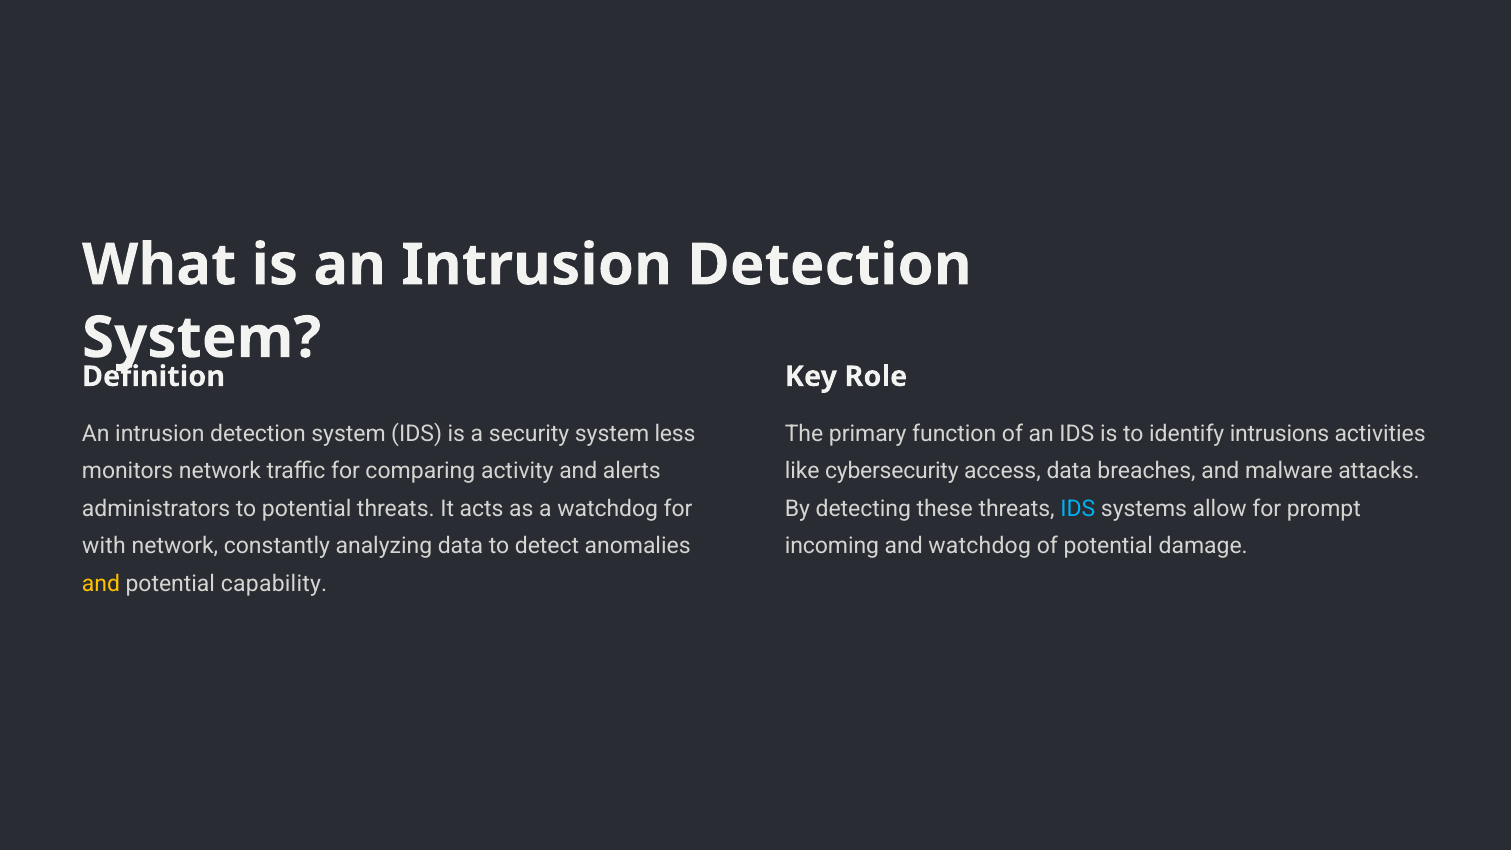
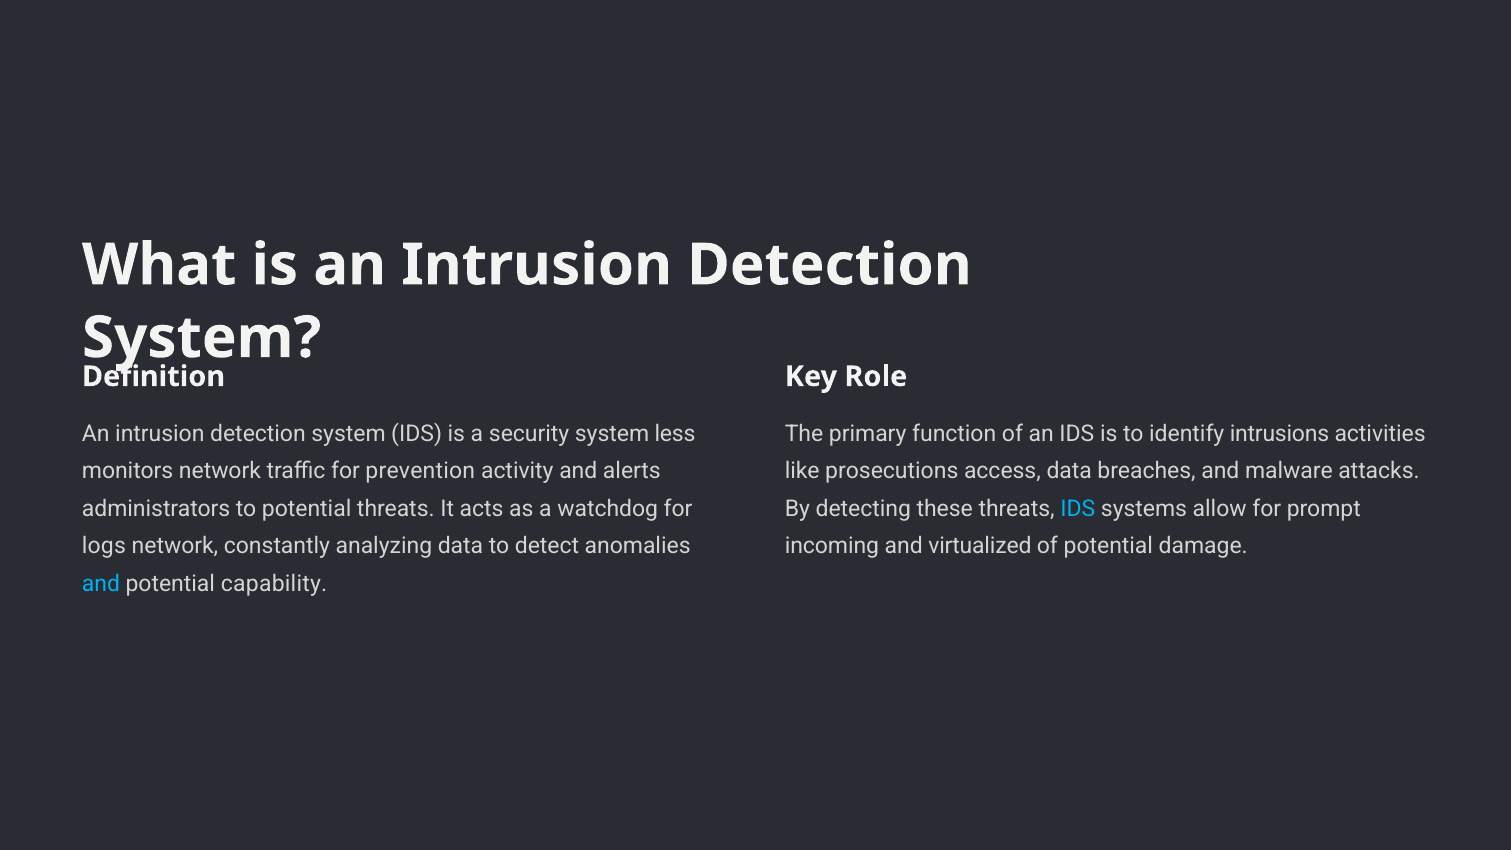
comparing: comparing -> prevention (420, 471)
cybersecurity: cybersecurity -> prosecutions (892, 471)
and watchdog: watchdog -> virtualized (980, 546)
with: with -> logs (104, 546)
and colour: yellow -> light blue (101, 584)
